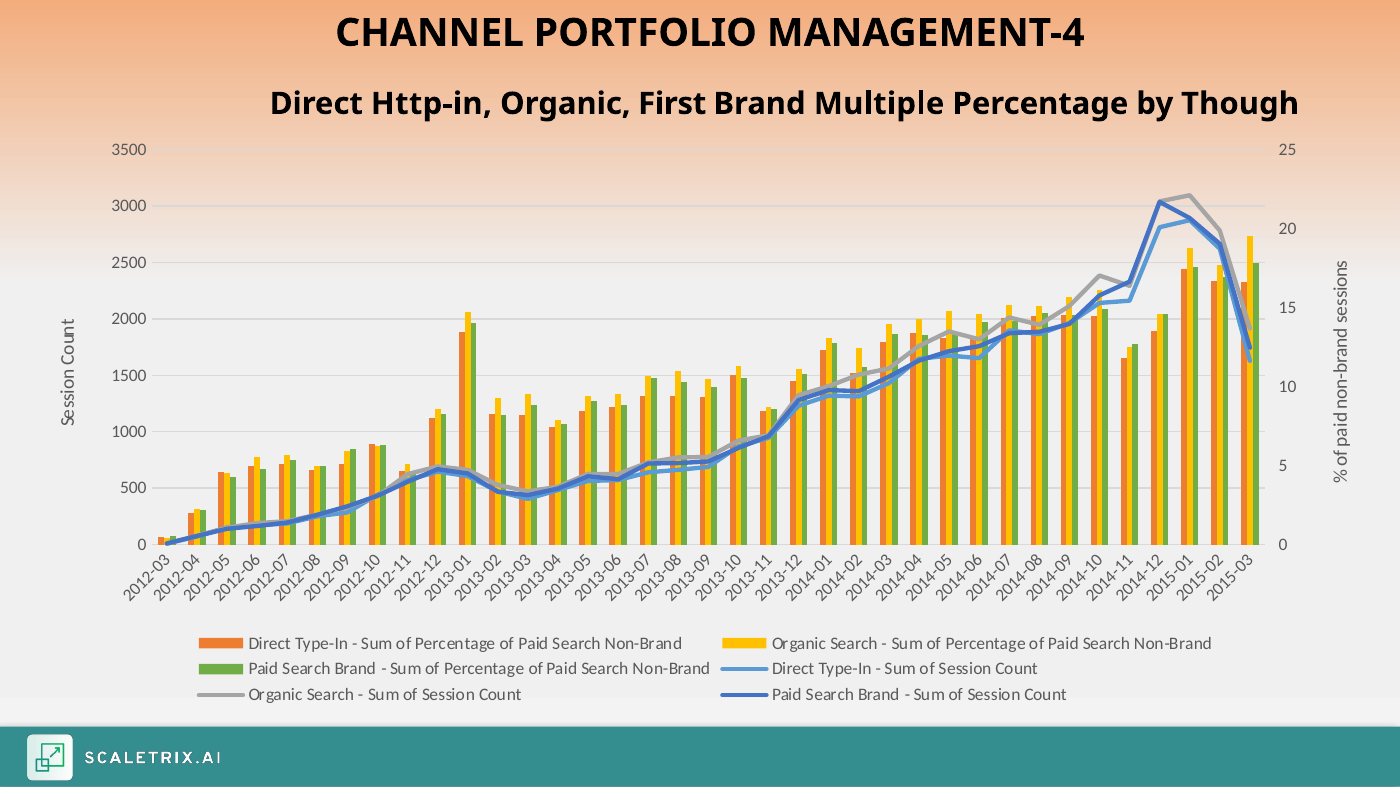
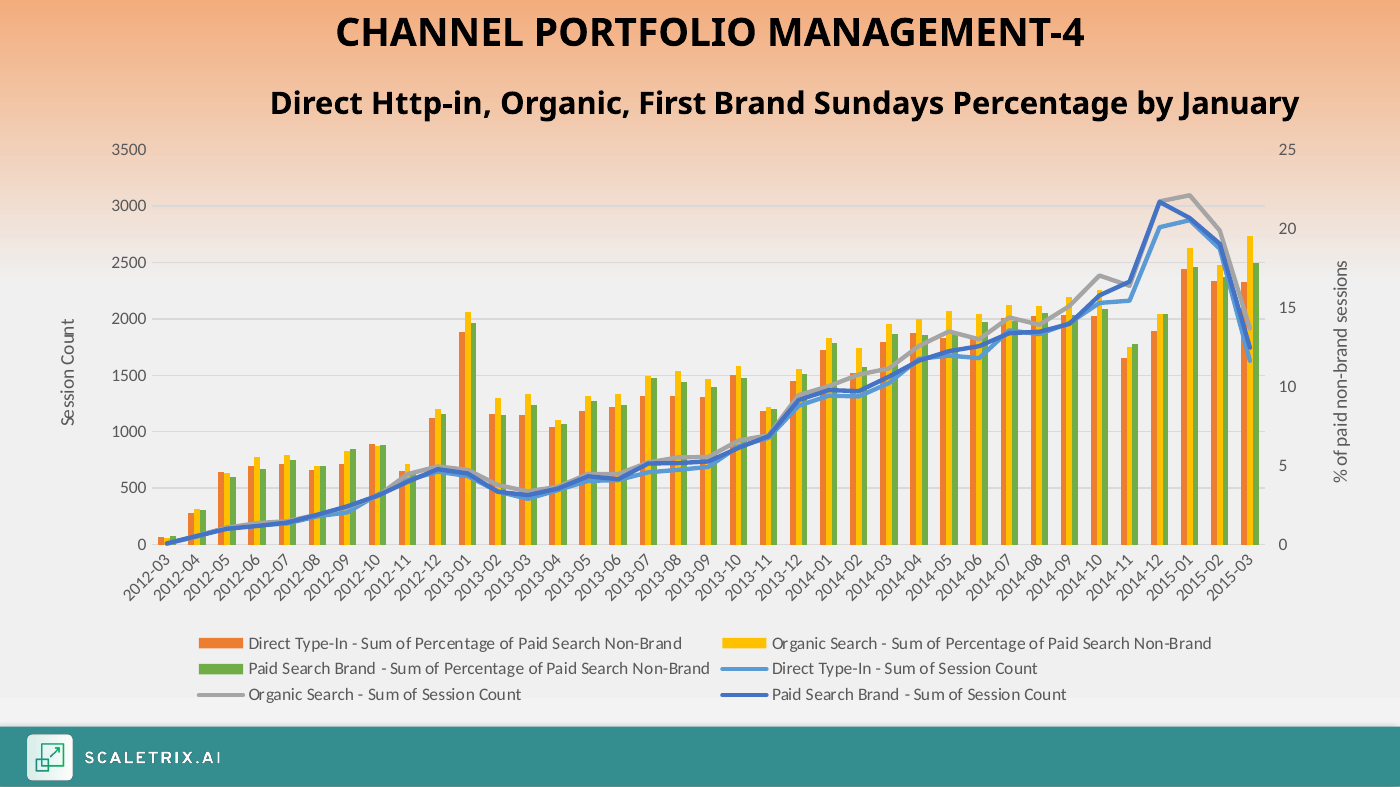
Multiple: Multiple -> Sundays (879, 104)
Though: Though -> January (1240, 104)
